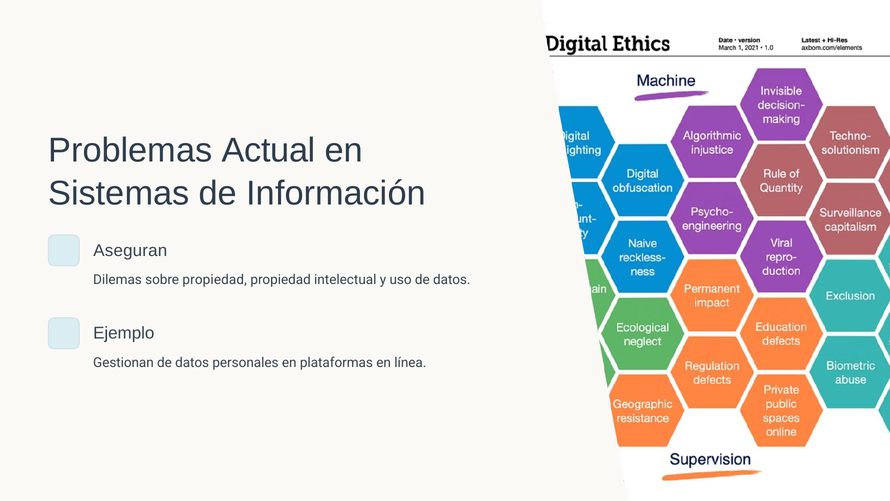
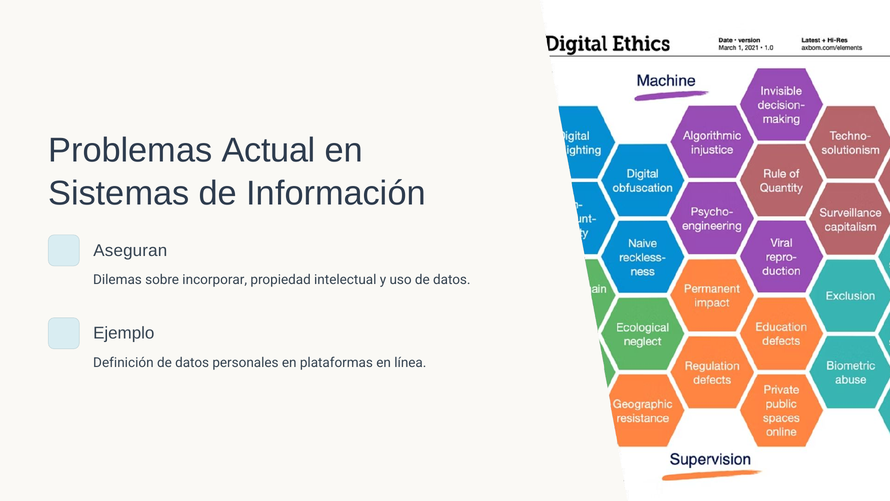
sobre propiedad: propiedad -> incorporar (215, 280)
Gestionan: Gestionan -> Definición (123, 363)
